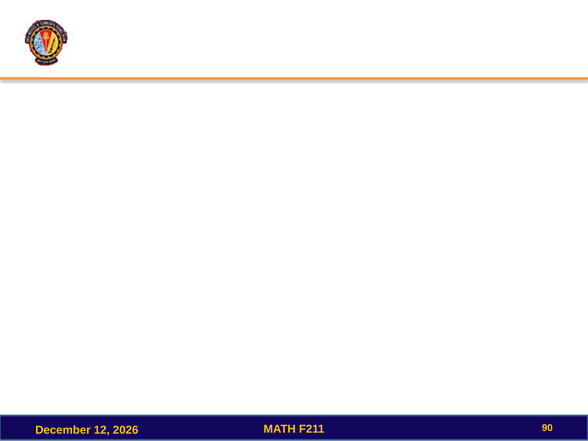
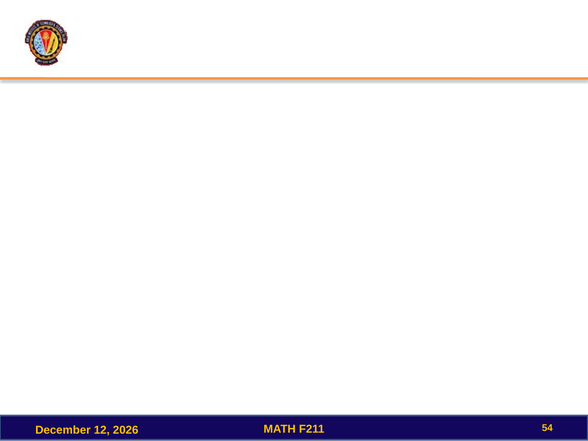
90: 90 -> 54 (547, 428)
